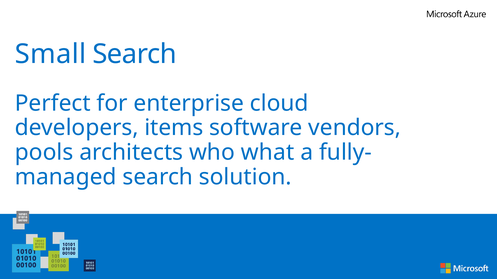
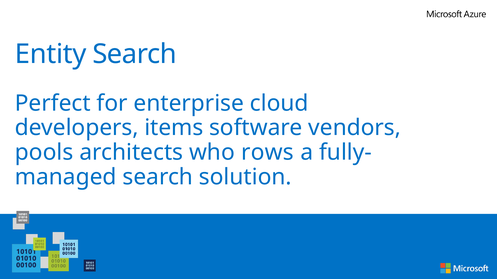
Small: Small -> Entity (51, 54)
what: what -> rows (268, 153)
